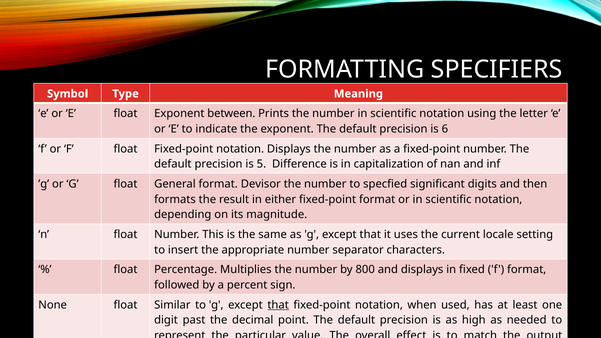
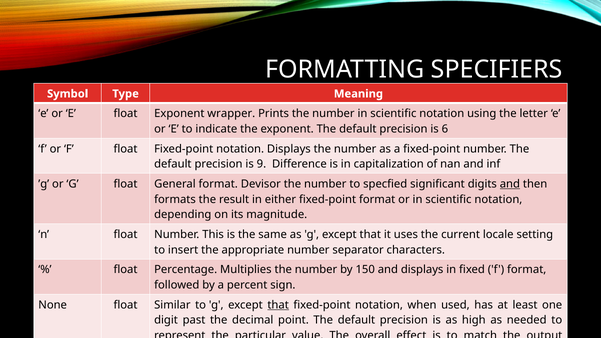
between: between -> wrapper (231, 114)
5: 5 -> 9 (261, 164)
and underline: none -> present (510, 184)
800: 800 -> 150 (365, 270)
